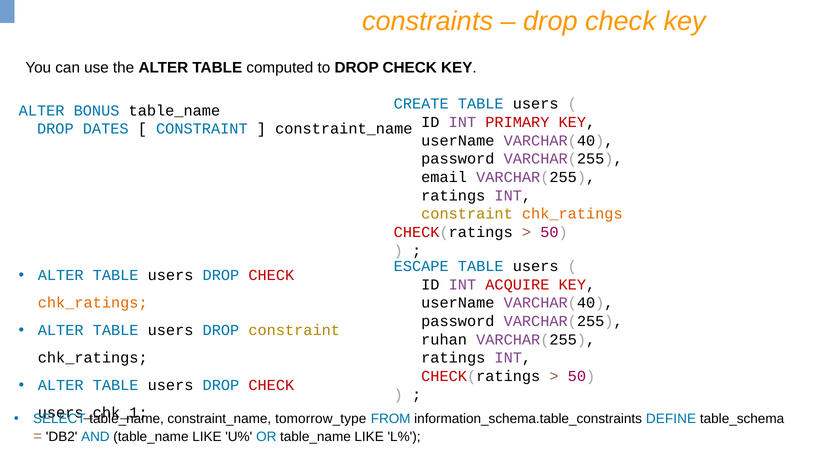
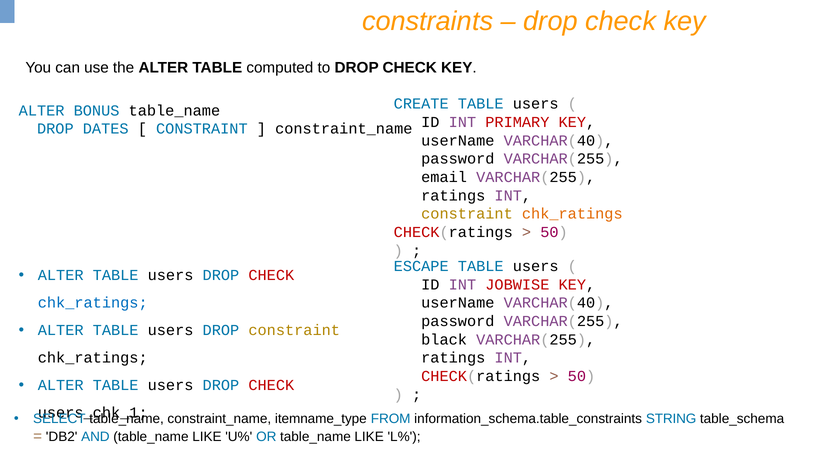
ACQUIRE: ACQUIRE -> JOBWISE (517, 284)
chk_ratings colour: orange -> blue (93, 303)
ruhan: ruhan -> black (444, 339)
tomorrow_type: tomorrow_type -> itemname_type (321, 419)
DEFINE: DEFINE -> STRING (671, 419)
